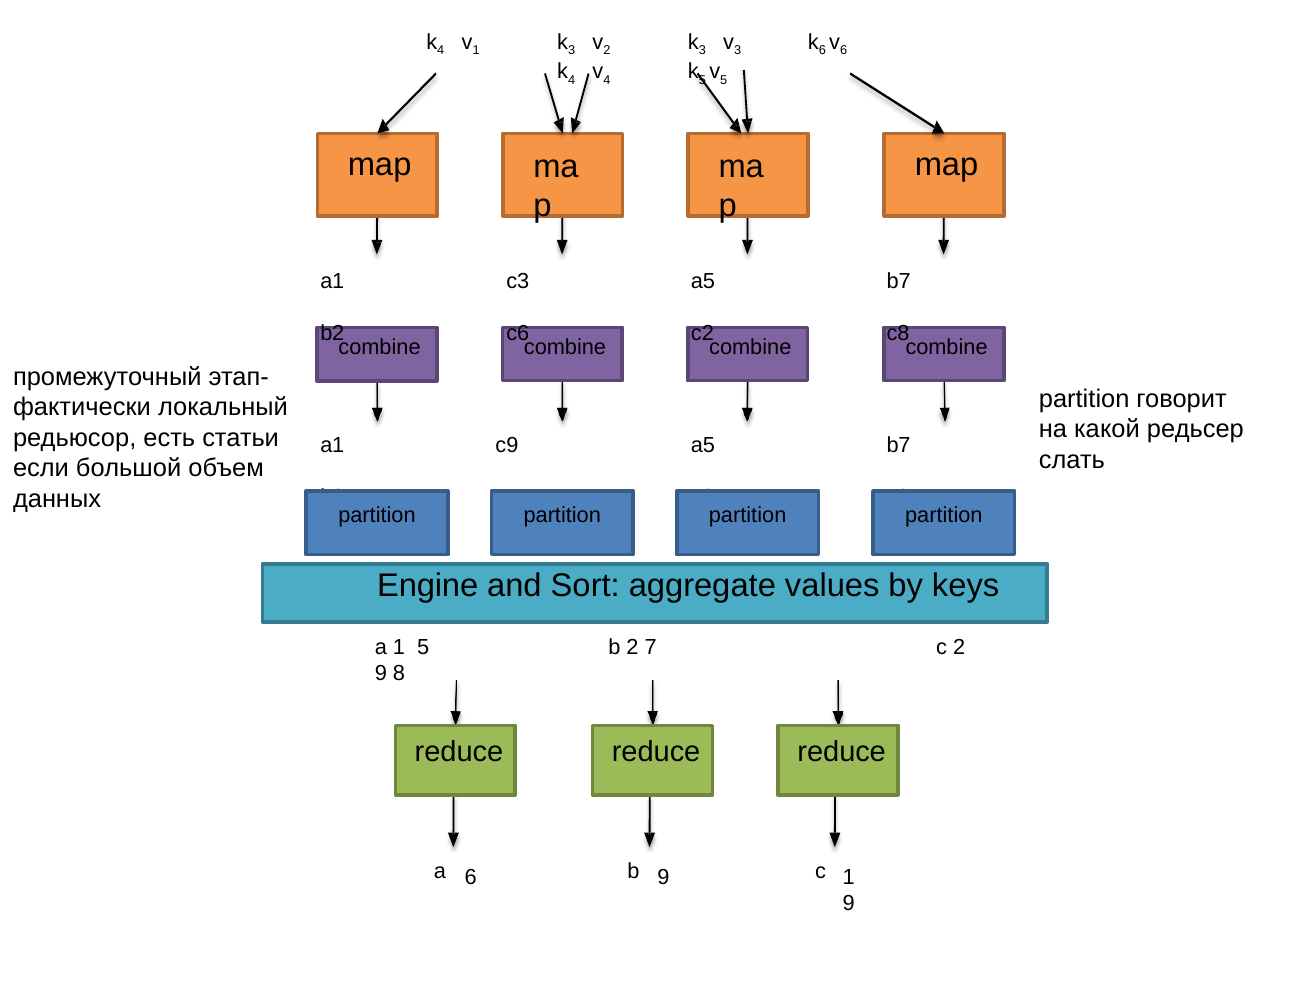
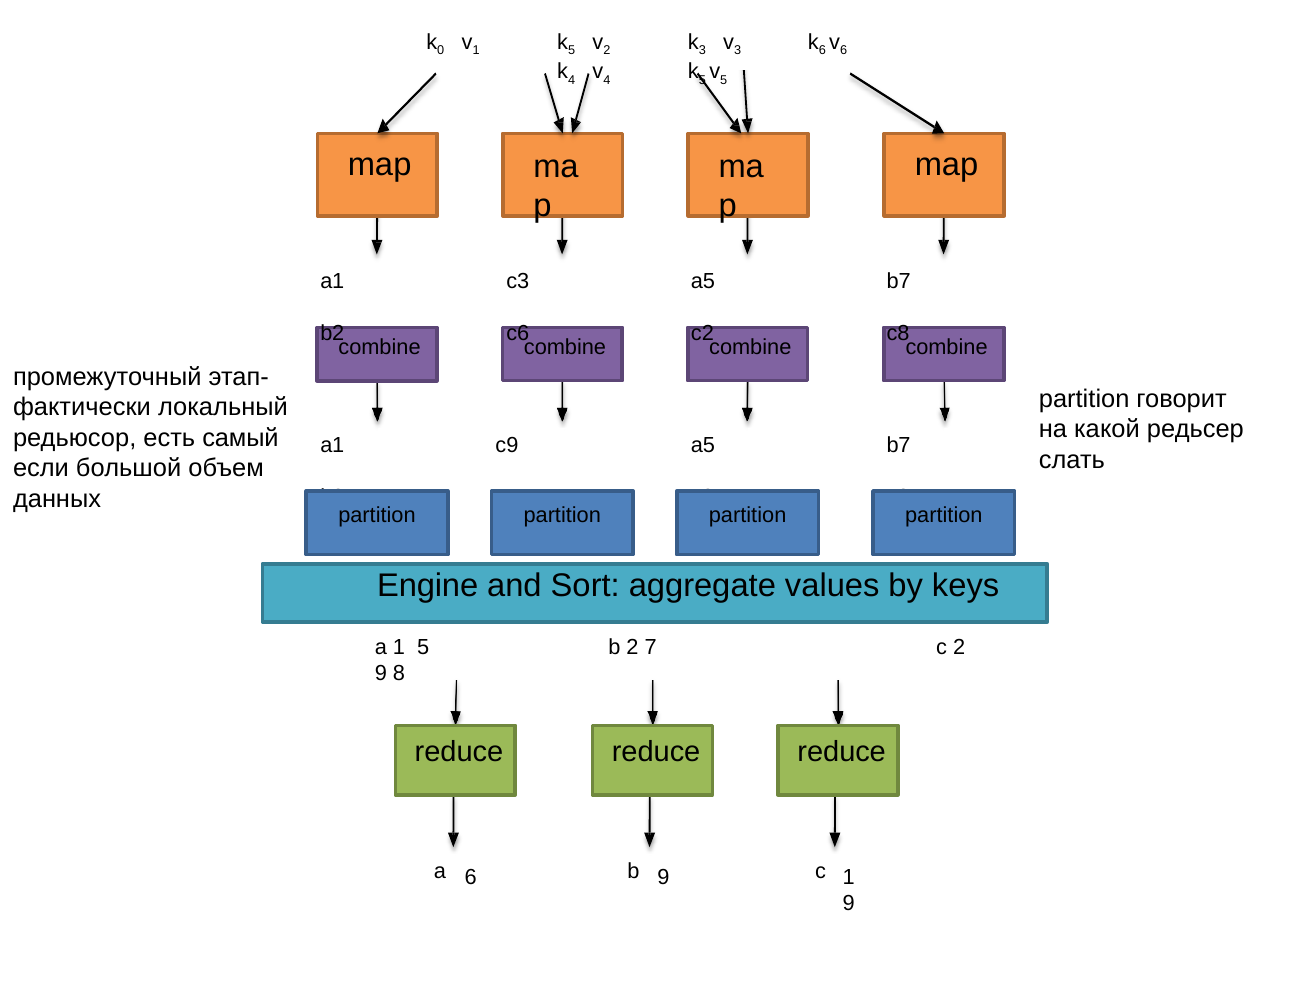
4: 4 -> 0 (441, 50)
3: 3 -> 5 (572, 50)
статьи: статьи -> самый (241, 438)
